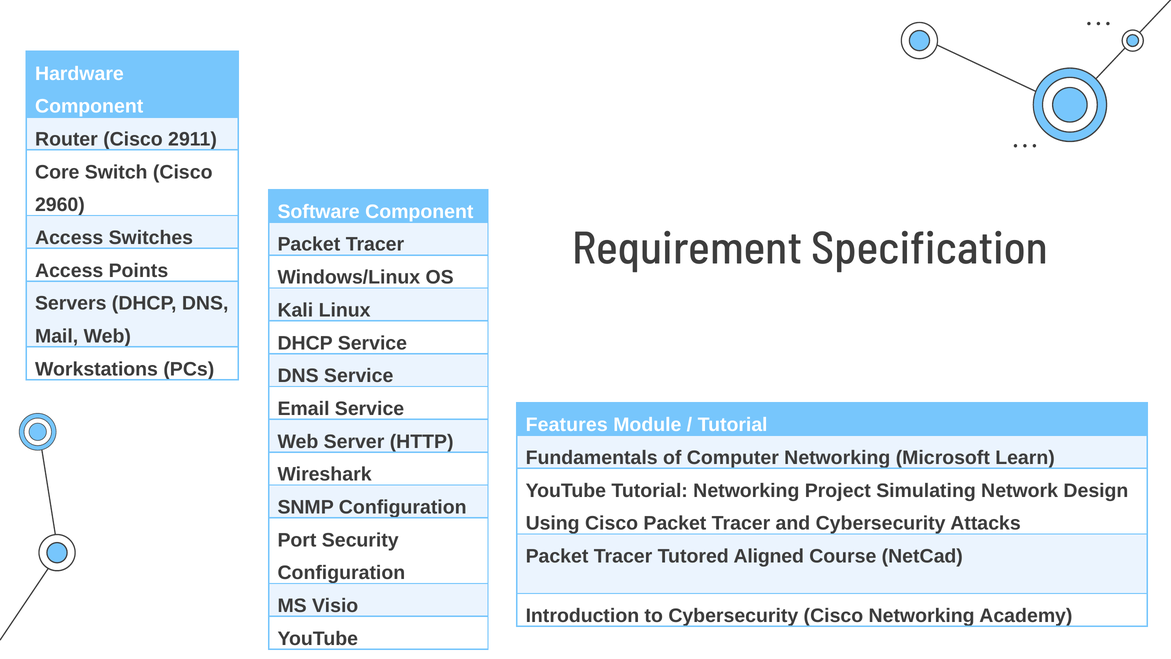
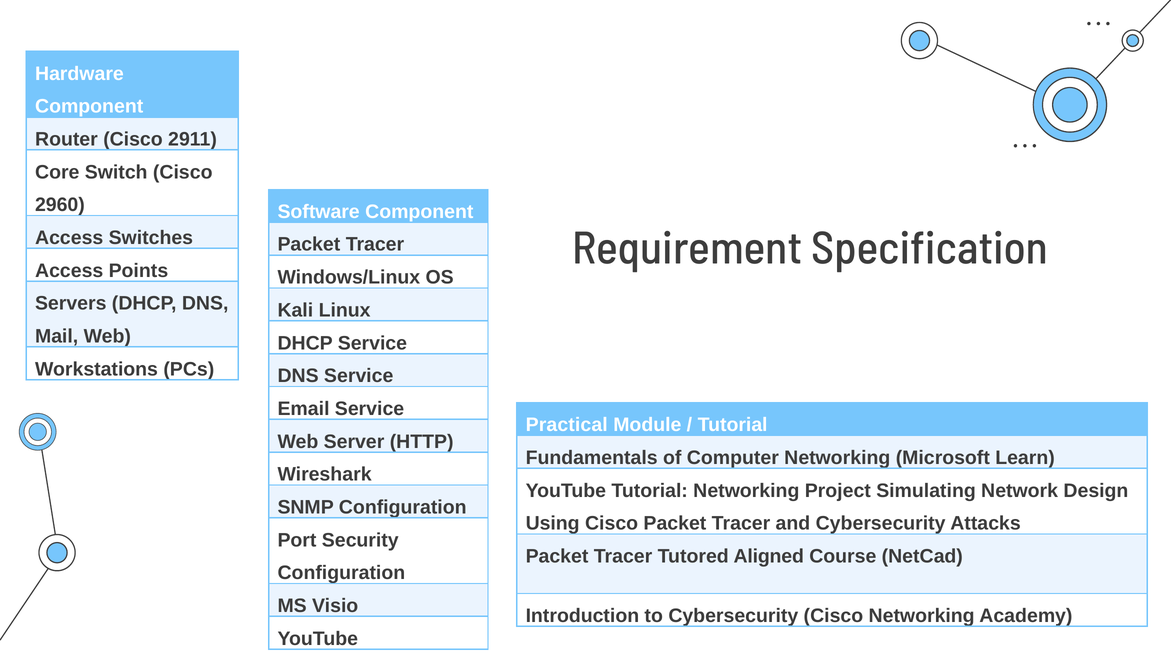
Features: Features -> Practical (567, 425)
